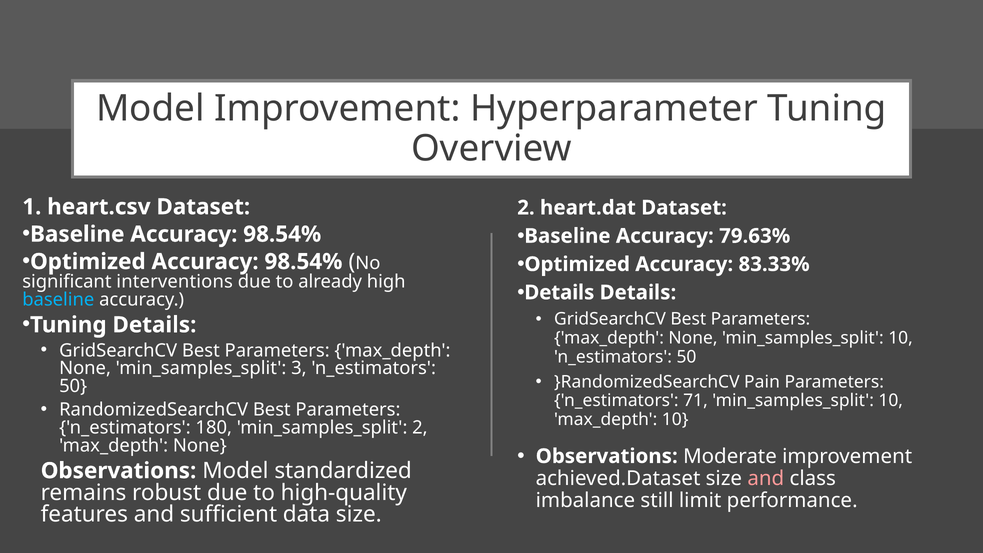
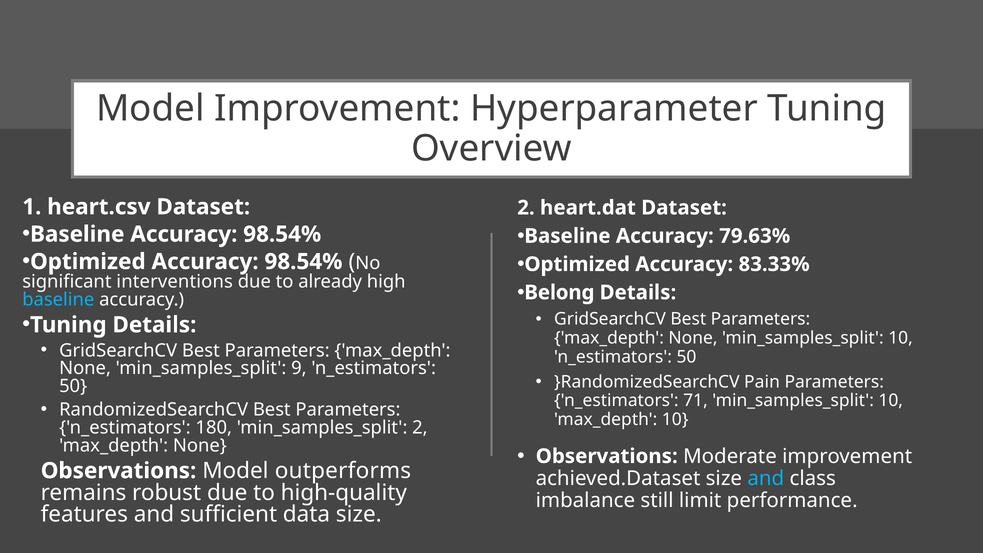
Details: Details -> Belong (559, 293)
3: 3 -> 9 (299, 368)
standardized: standardized -> outperforms (343, 471)
and colour: pink -> light blue (766, 478)
